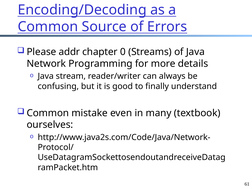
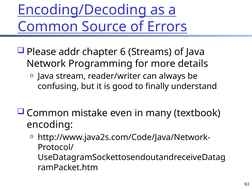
0: 0 -> 6 (123, 52)
ourselves: ourselves -> encoding (50, 125)
